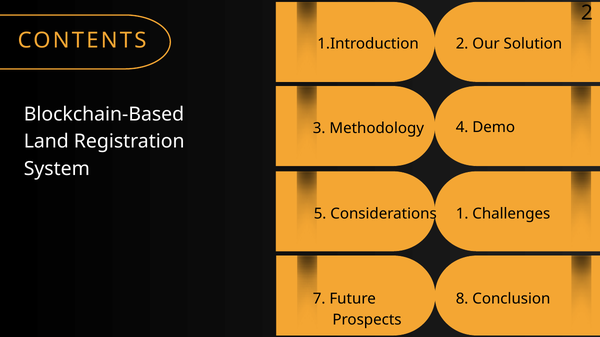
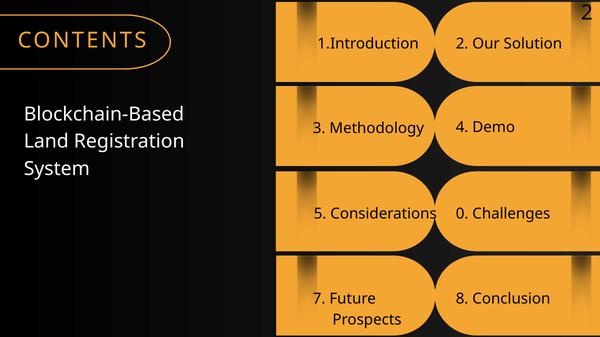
1: 1 -> 0 (462, 214)
